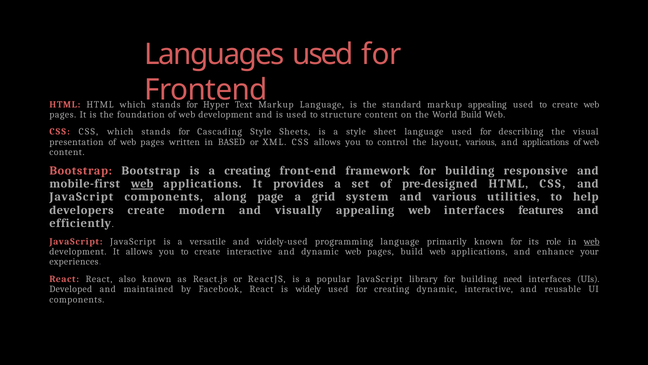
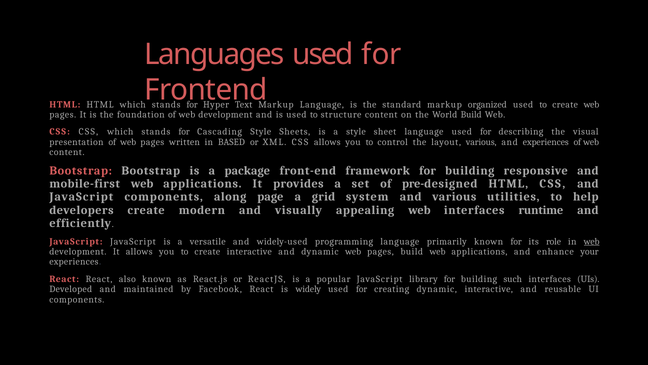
markup appealing: appealing -> organized (487, 104)
and applications: applications -> experiences (546, 142)
a creating: creating -> package (247, 170)
web underline: present -> none (142, 184)
features: features -> runtime (541, 210)
need: need -> such (513, 279)
